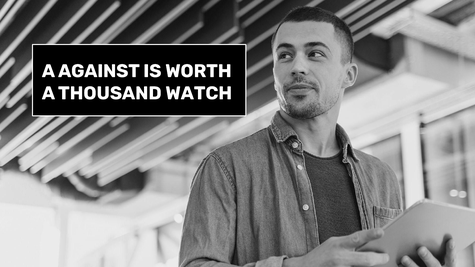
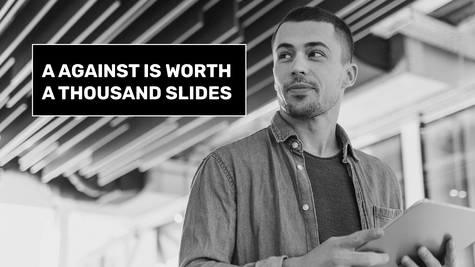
WATCH: WATCH -> SLIDES (199, 93)
